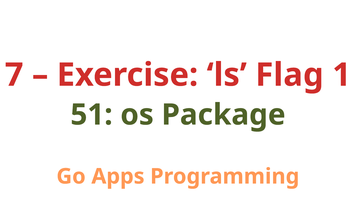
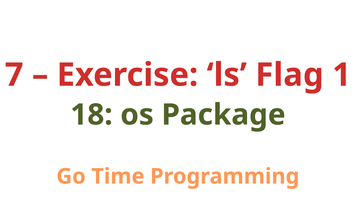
51: 51 -> 18 (91, 115)
Apps: Apps -> Time (118, 177)
